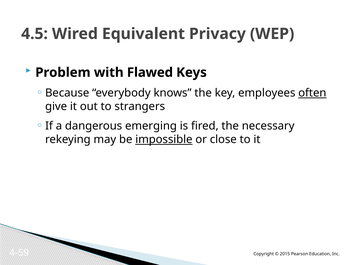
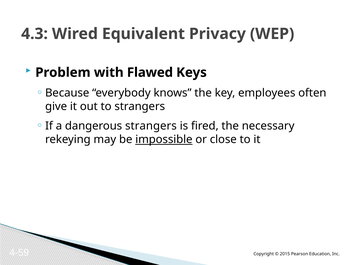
4.5: 4.5 -> 4.3 (35, 34)
often underline: present -> none (312, 93)
dangerous emerging: emerging -> strangers (151, 126)
